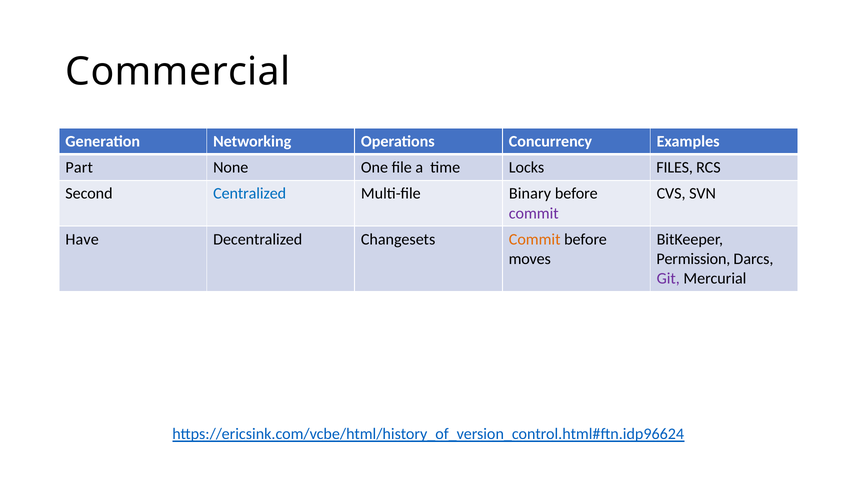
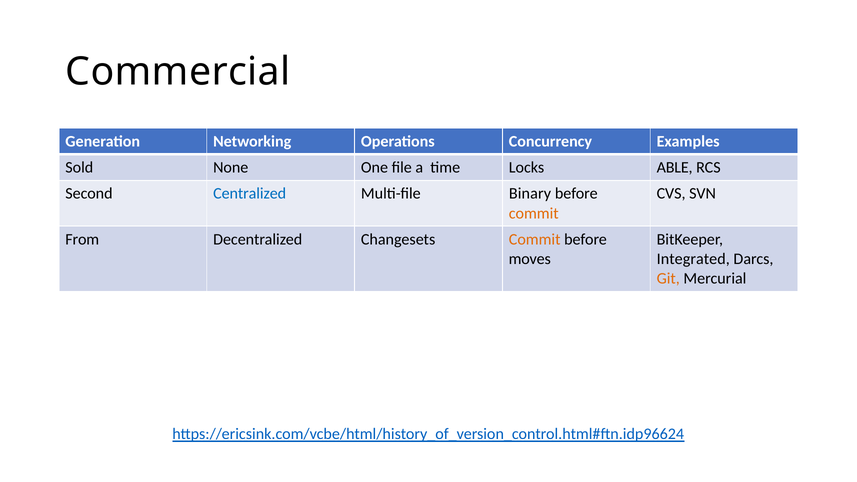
Part: Part -> Sold (79, 168)
FILES: FILES -> ABLE (675, 168)
commit colour: purple -> orange (534, 213)
Have: Have -> From (82, 239)
Permission: Permission -> Integrated (693, 259)
Git colour: purple -> orange (668, 279)
